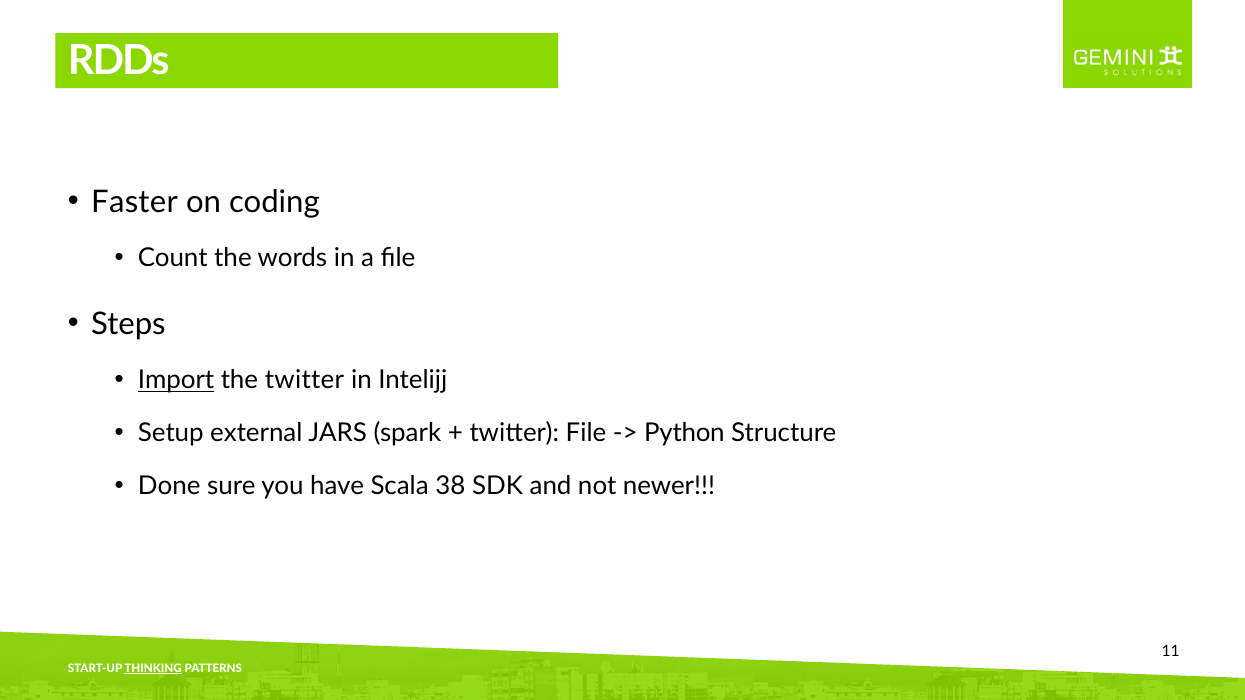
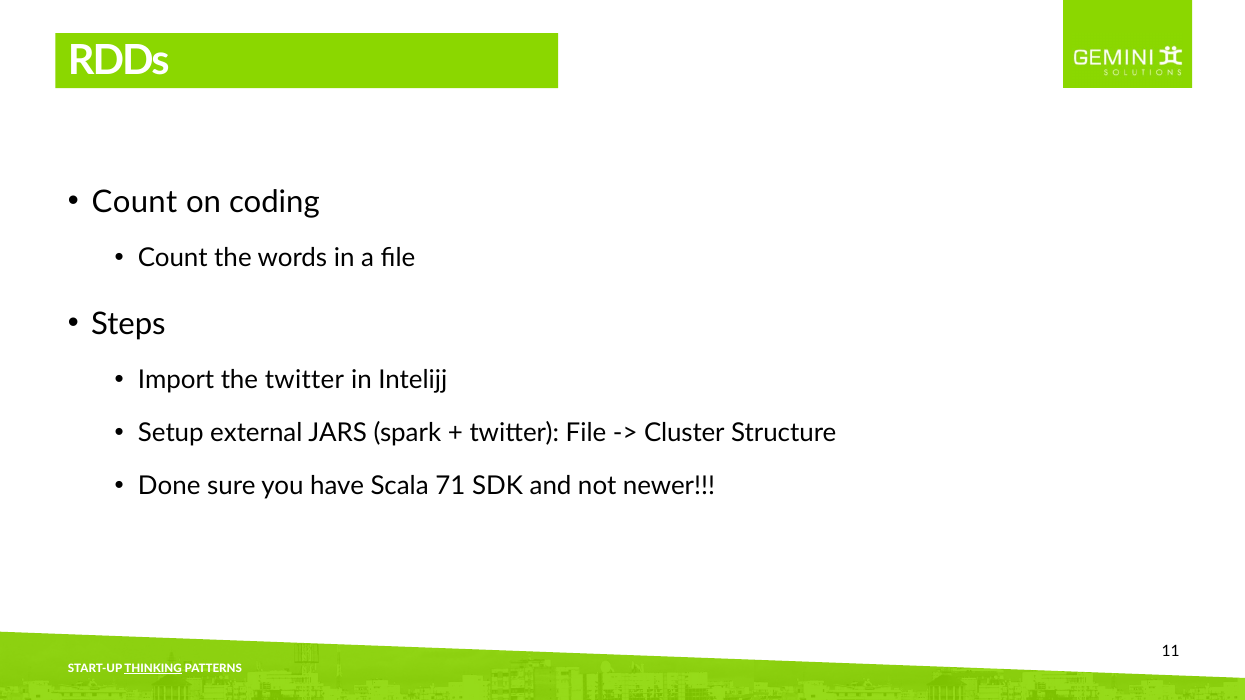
Faster: Faster -> Count (135, 202)
Import underline: present -> none (176, 380)
Python: Python -> Cluster (684, 434)
38: 38 -> 71 (450, 487)
